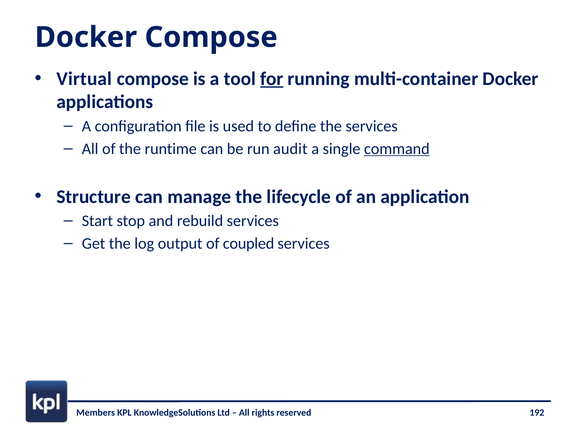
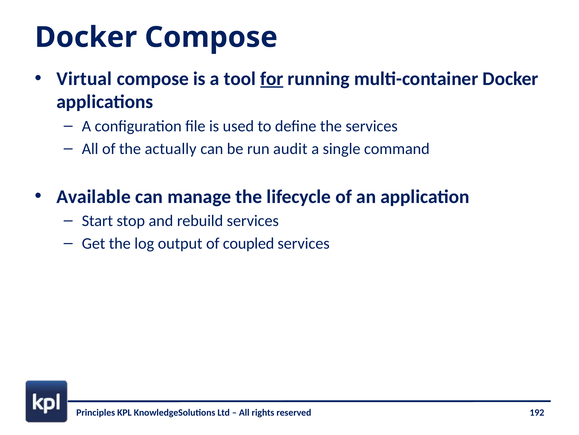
runtime: runtime -> actually (171, 148)
command underline: present -> none (397, 148)
Structure: Structure -> Available (94, 196)
Members: Members -> Principles (96, 412)
